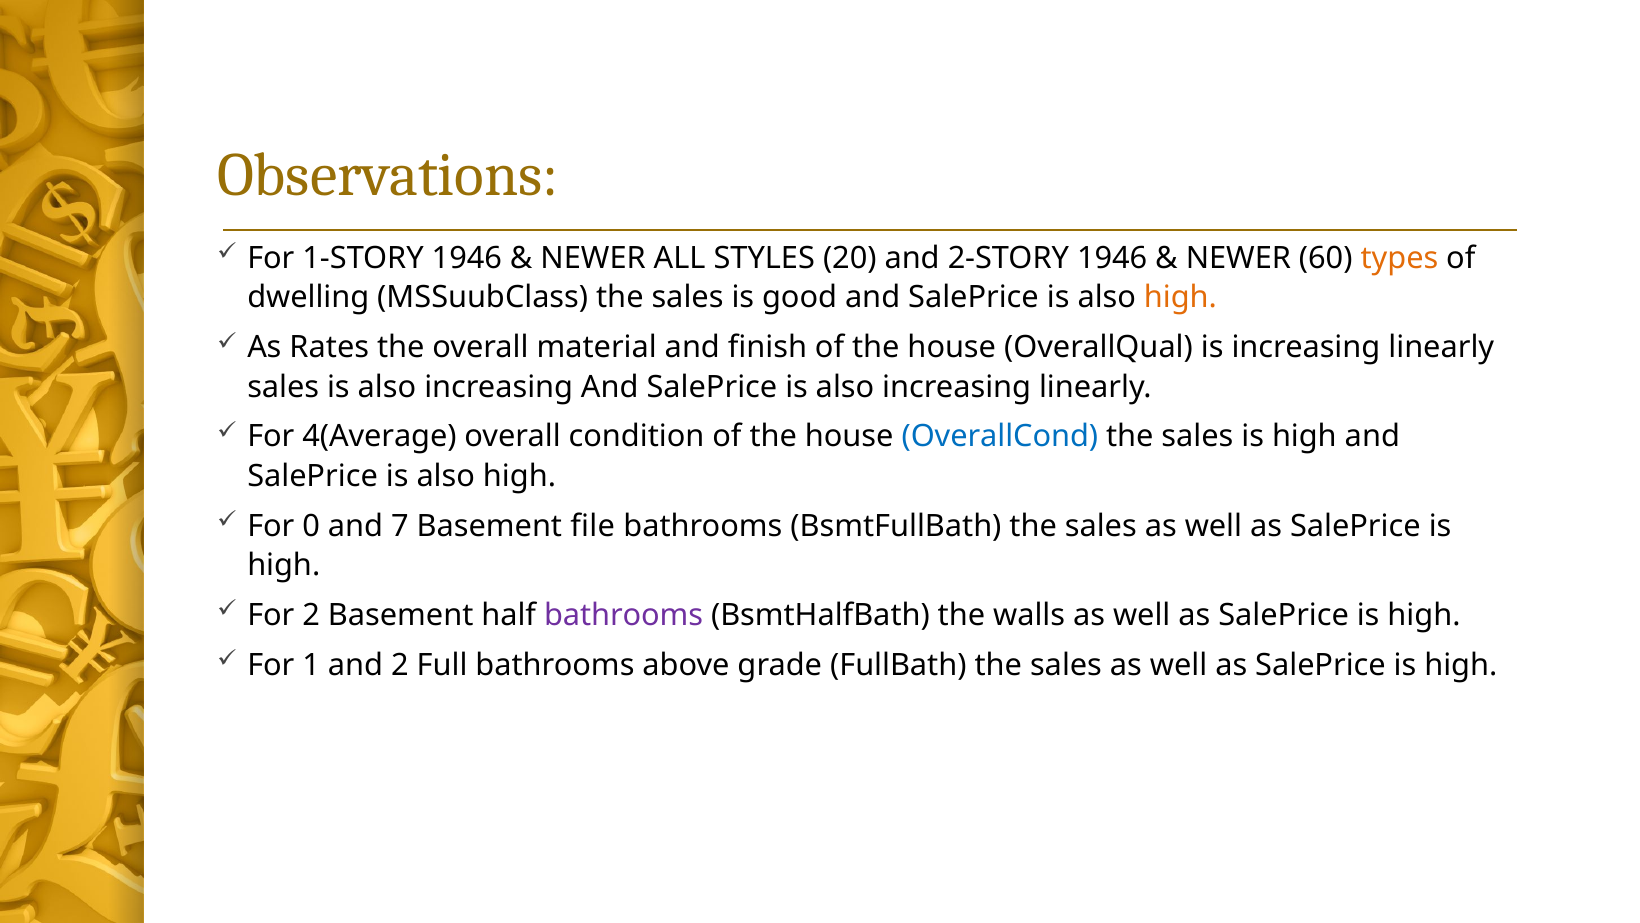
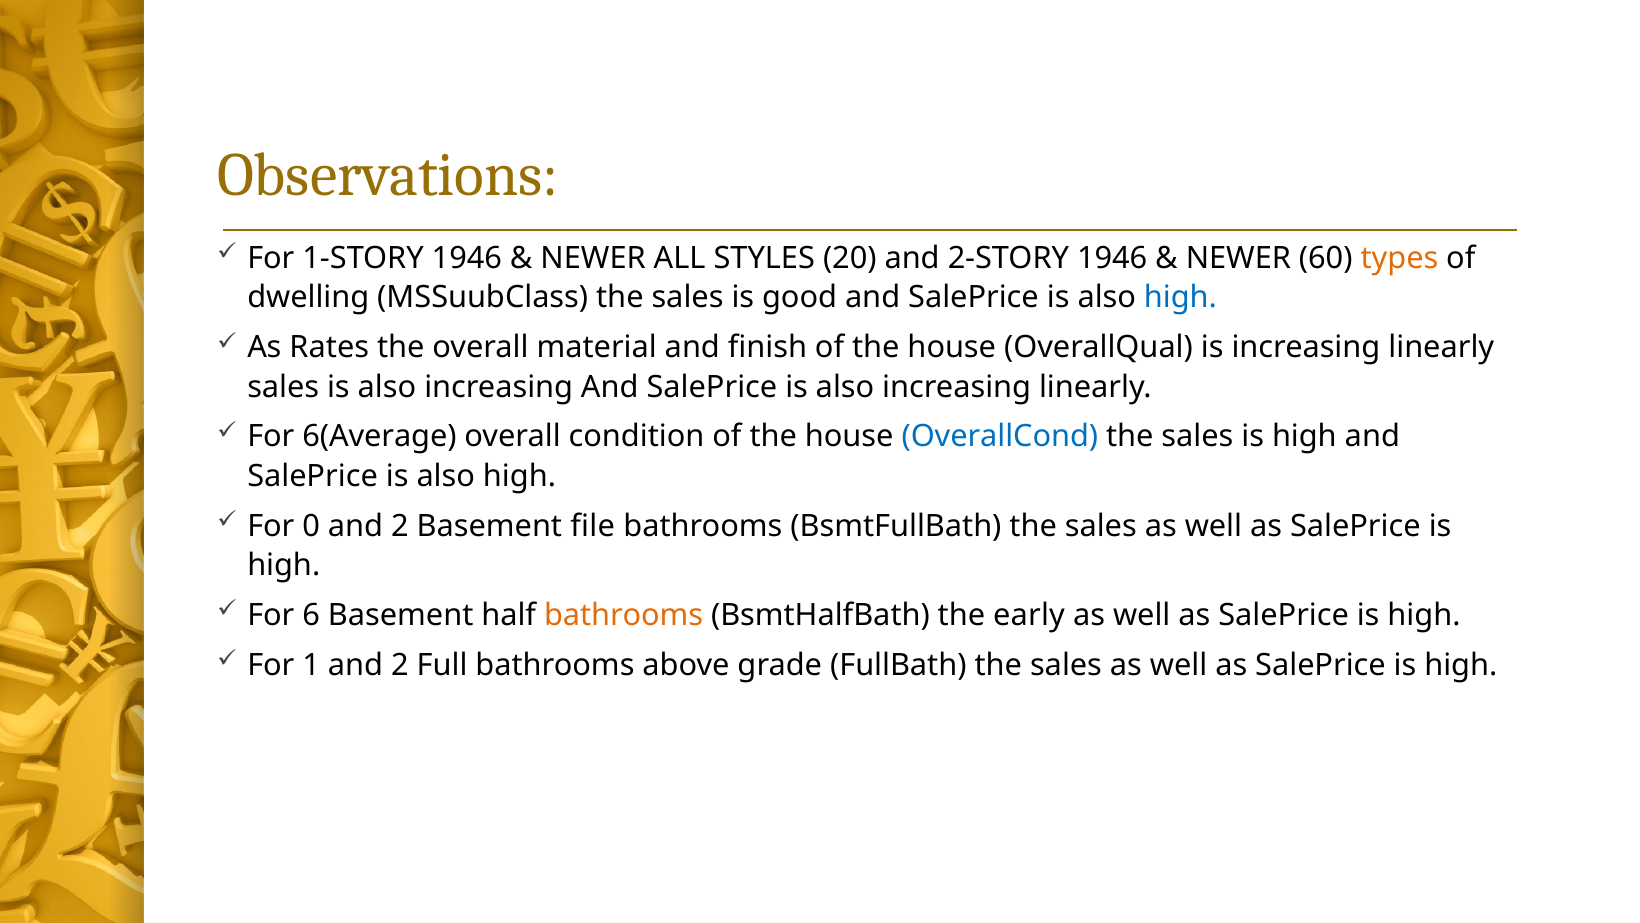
high colour: orange -> blue (1180, 298)
4(Average: 4(Average -> 6(Average (379, 437)
0 and 7: 7 -> 2 (400, 526)
For 2: 2 -> 6 (311, 615)
bathrooms colour: purple -> orange (624, 615)
walls: walls -> early (1029, 615)
